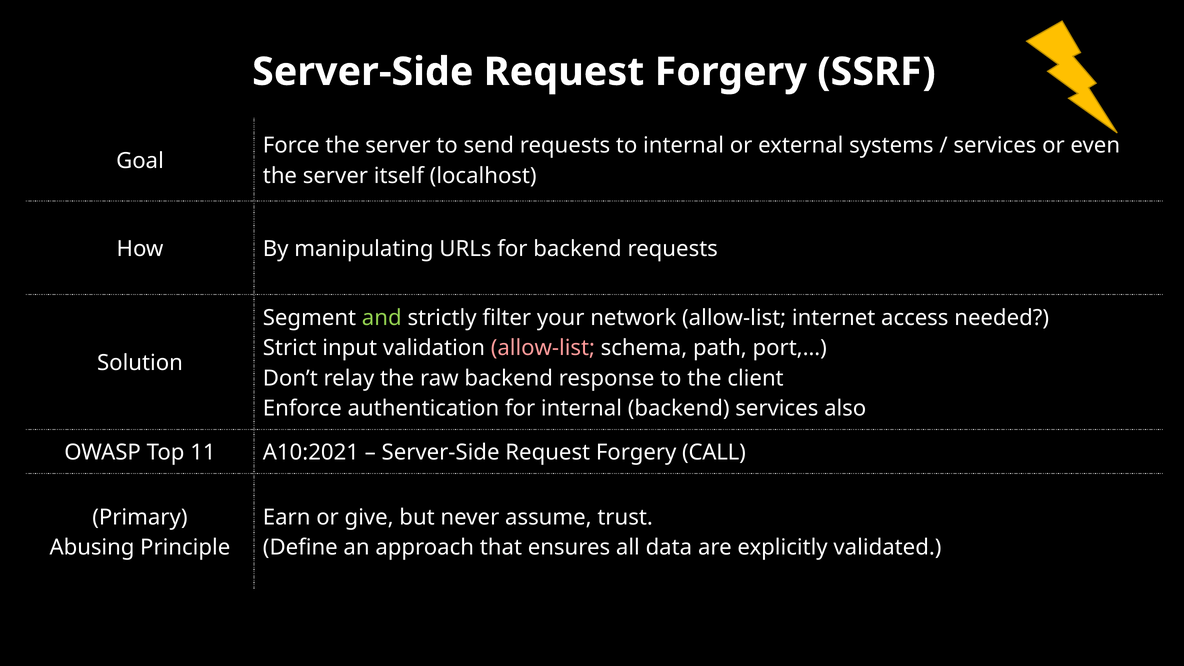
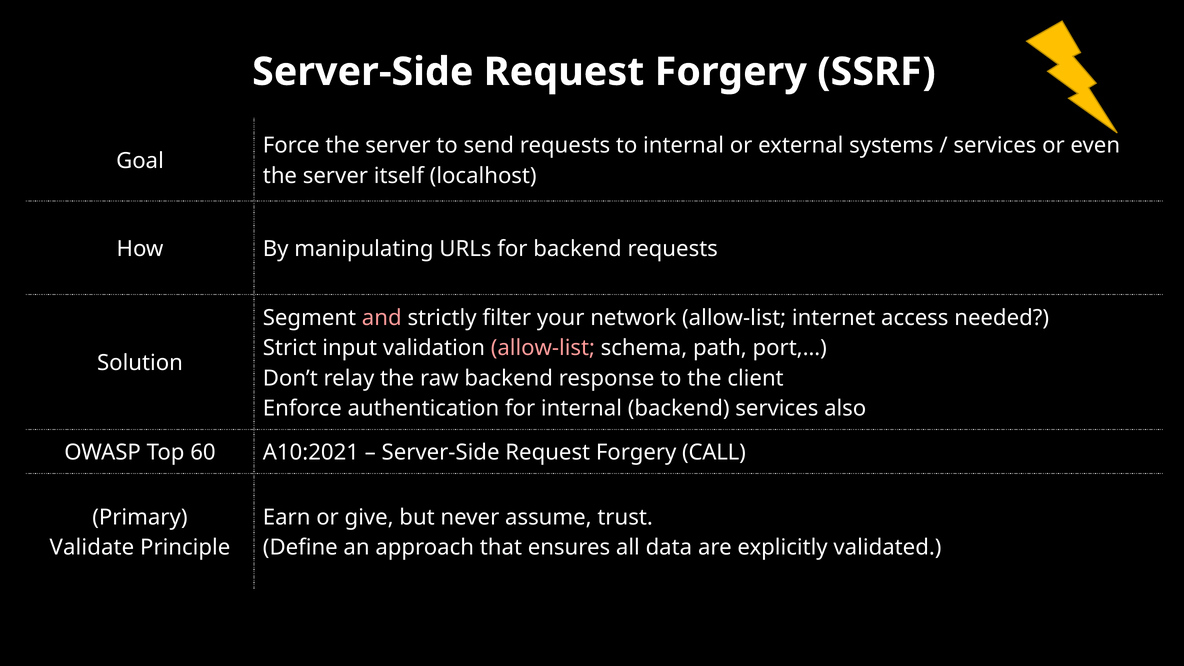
and colour: light green -> pink (382, 318)
11: 11 -> 60 (203, 453)
Abusing: Abusing -> Validate (92, 547)
